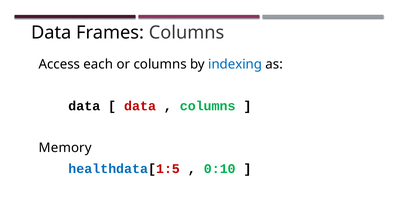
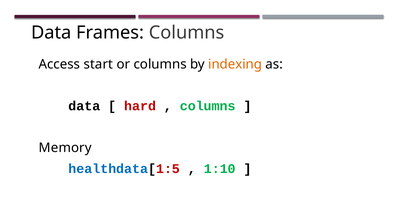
each: each -> start (98, 64)
indexing colour: blue -> orange (235, 64)
data: data -> hard (140, 106)
0:10: 0:10 -> 1:10 (220, 169)
